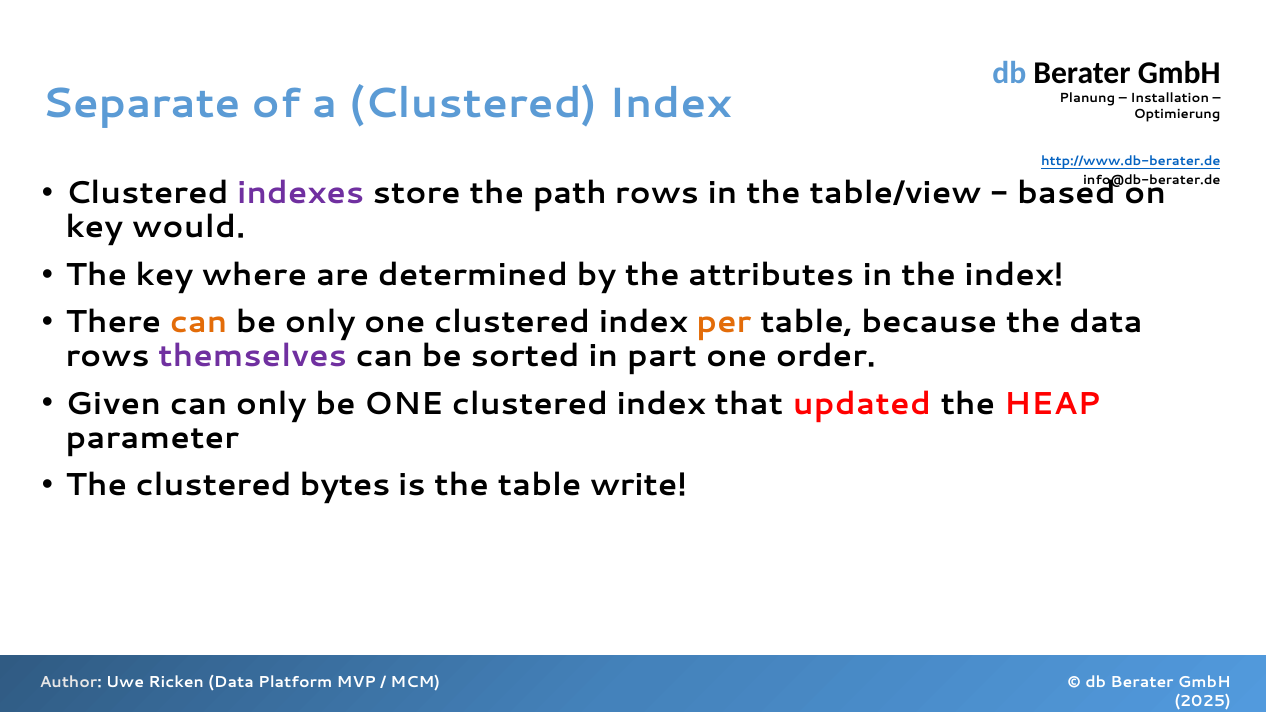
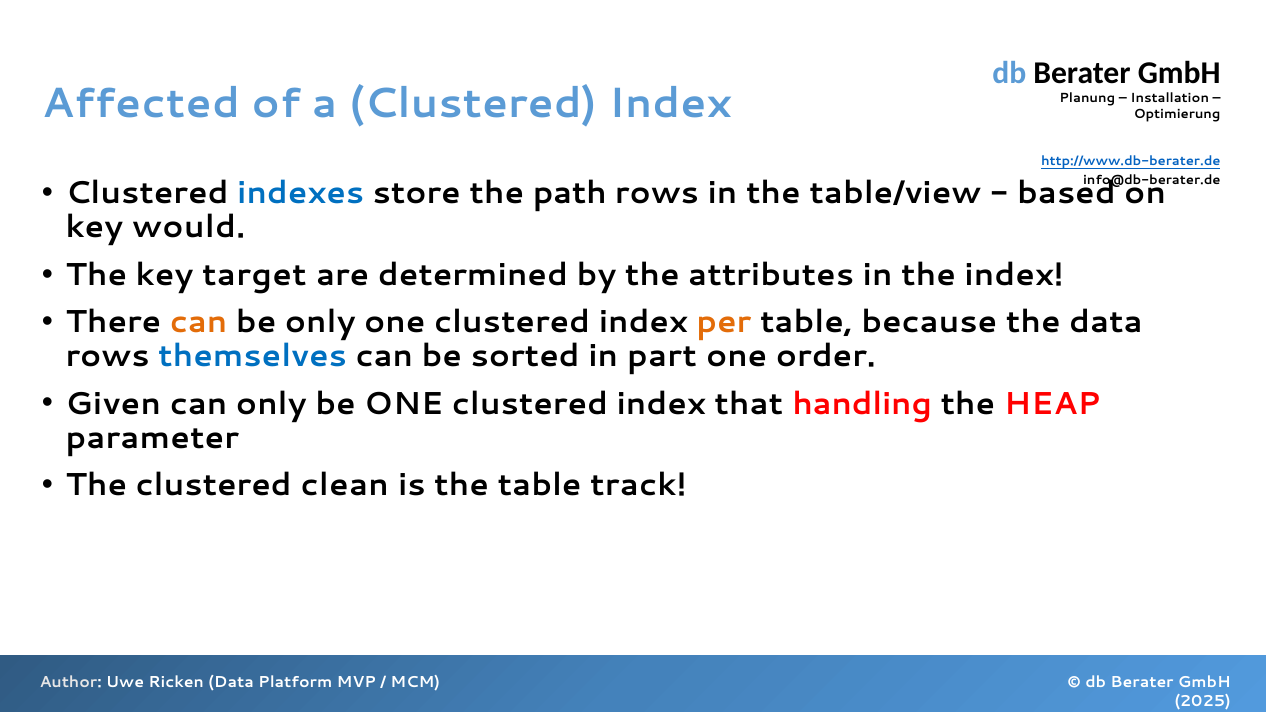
Separate: Separate -> Affected (141, 103)
indexes colour: purple -> blue (301, 193)
where: where -> target (254, 275)
themselves colour: purple -> blue (253, 356)
updated: updated -> handling (862, 404)
bytes: bytes -> clean (345, 485)
write: write -> track (638, 485)
